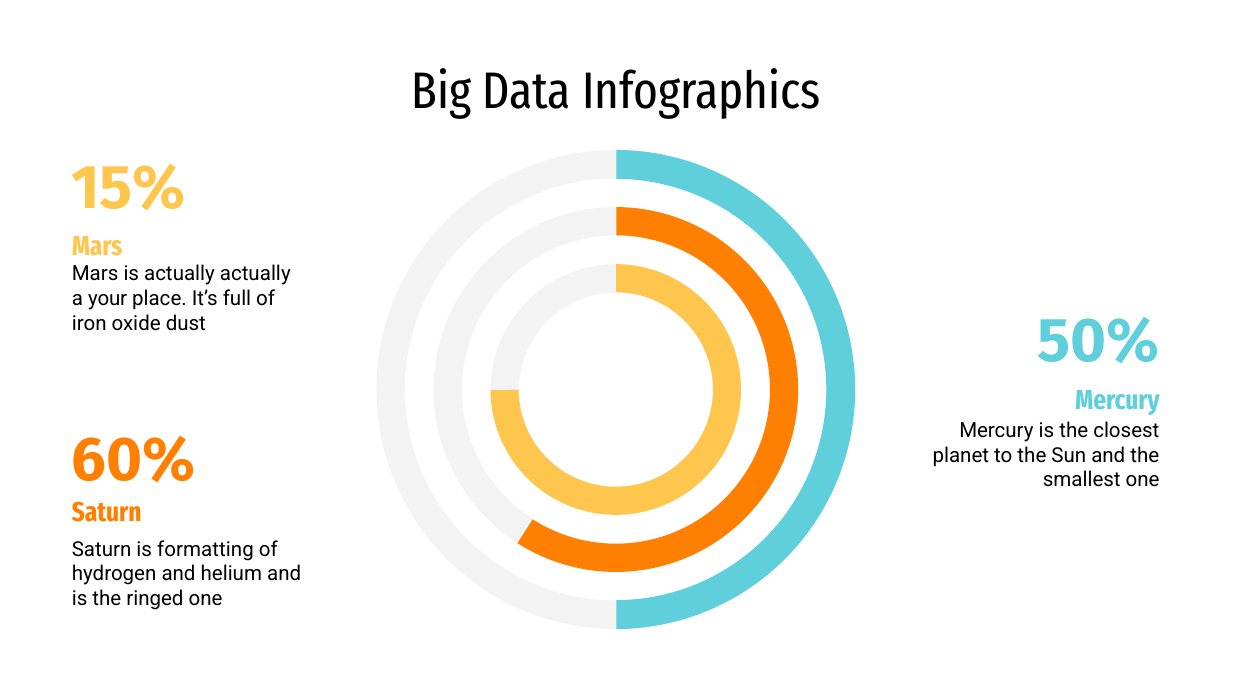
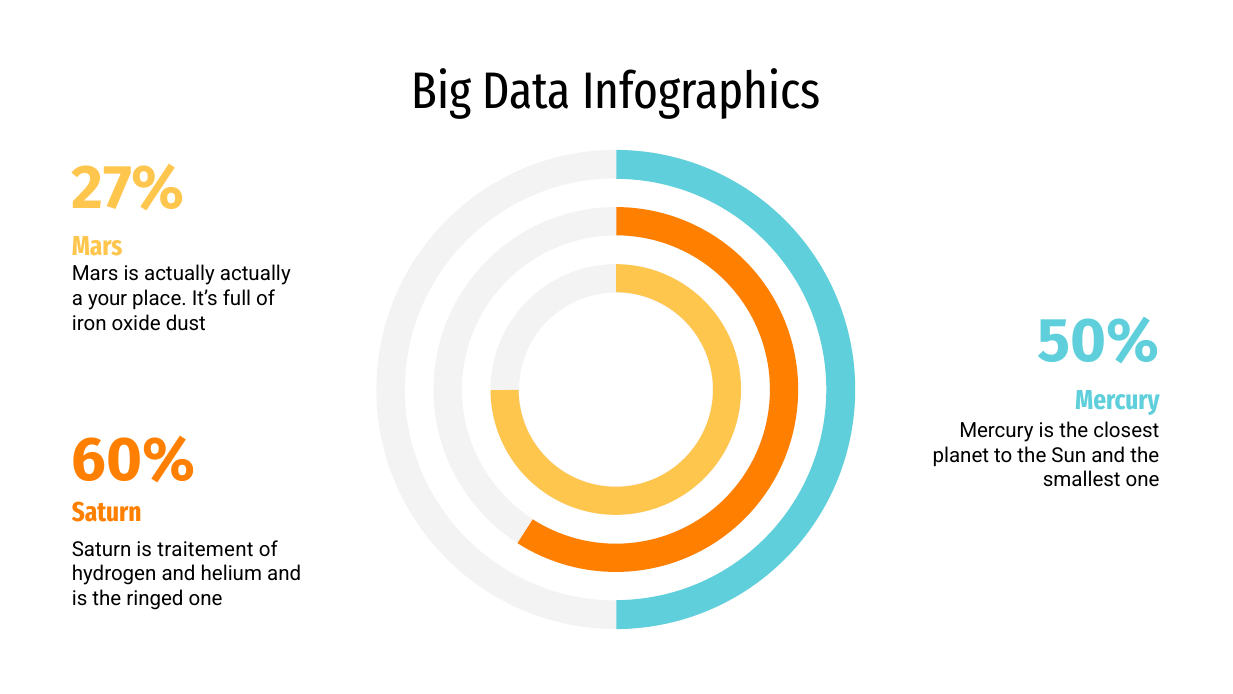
15%: 15% -> 27% (128, 188)
formatting: formatting -> traitement (205, 549)
